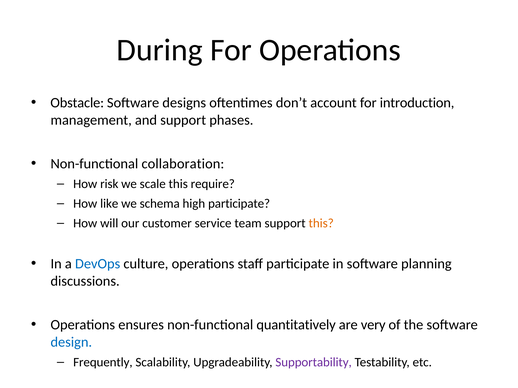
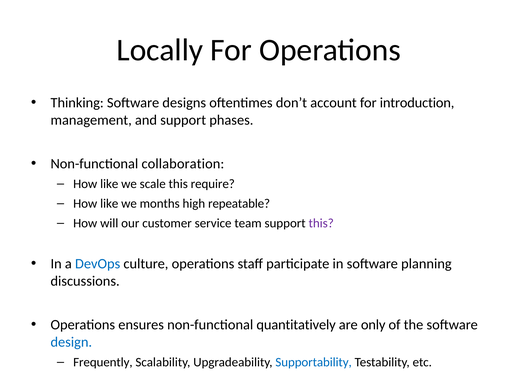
During: During -> Locally (160, 50)
Obstacle: Obstacle -> Thinking (77, 103)
risk: risk -> like (109, 184)
schema: schema -> months (160, 204)
high participate: participate -> repeatable (239, 204)
this colour: orange -> purple (321, 223)
very: very -> only (373, 325)
Supportability colour: purple -> blue (314, 363)
